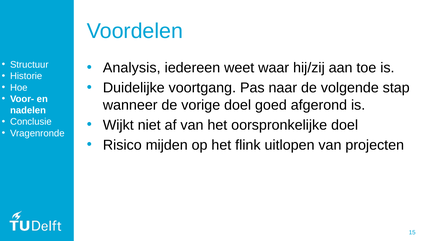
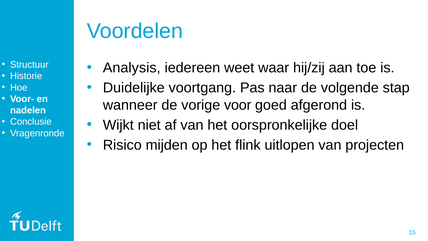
vorige doel: doel -> voor (238, 105)
